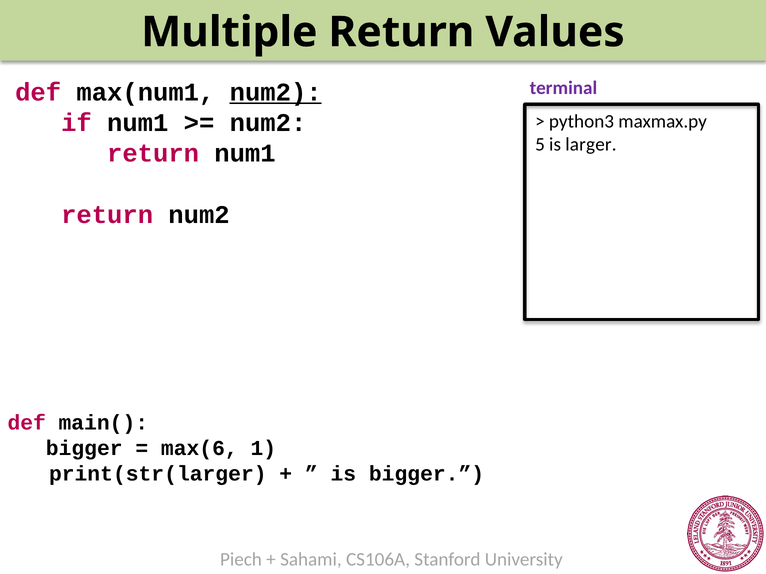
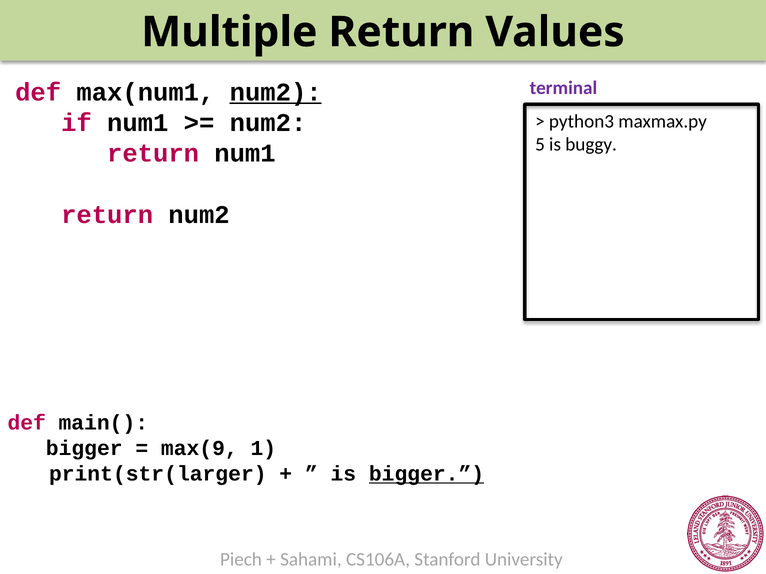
larger: larger -> buggy (591, 144)
max(6: max(6 -> max(9 (199, 449)
bigger underline: none -> present (427, 474)
